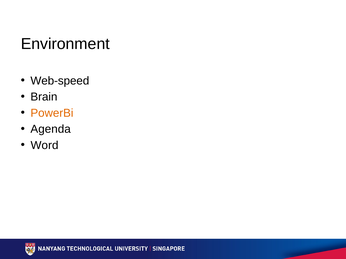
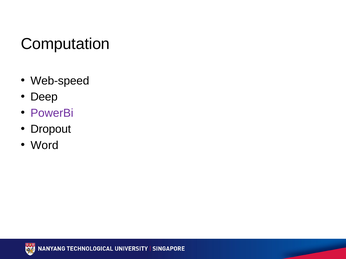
Environment: Environment -> Computation (65, 44)
Brain: Brain -> Deep (44, 97)
PowerBi colour: orange -> purple (52, 113)
Agenda: Agenda -> Dropout (51, 129)
